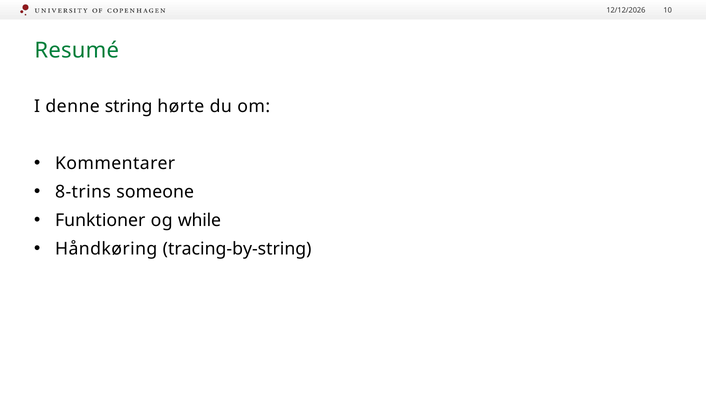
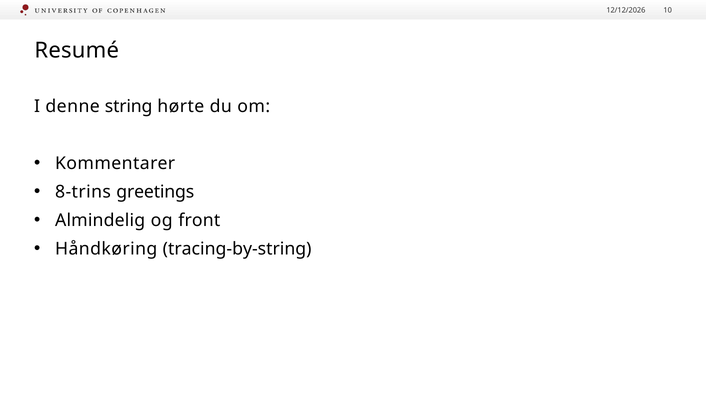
Resumé colour: green -> black (77, 51)
someone: someone -> greetings (155, 192)
Funktioner: Funktioner -> Almindelig (100, 221)
while: while -> front (199, 221)
